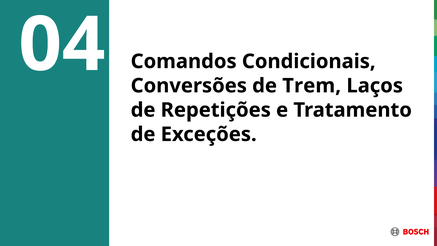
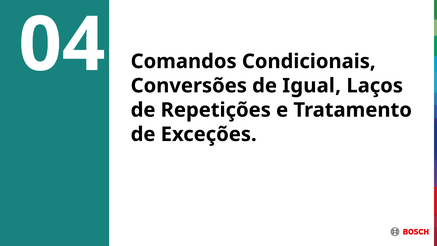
Trem: Trem -> Igual (312, 86)
